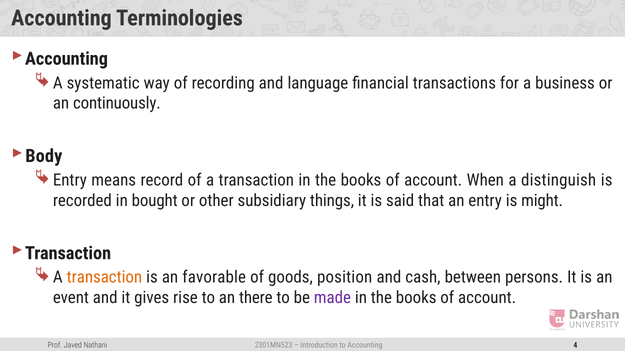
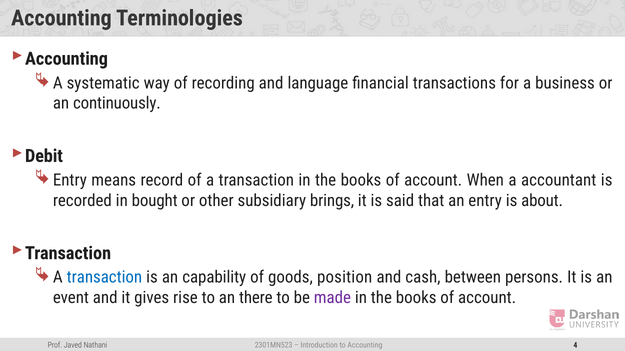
Body: Body -> Debit (44, 156)
distinguish: distinguish -> accountant (559, 180)
things: things -> brings (332, 201)
might: might -> about (542, 201)
transaction colour: orange -> blue (104, 278)
favorable: favorable -> capability (214, 278)
